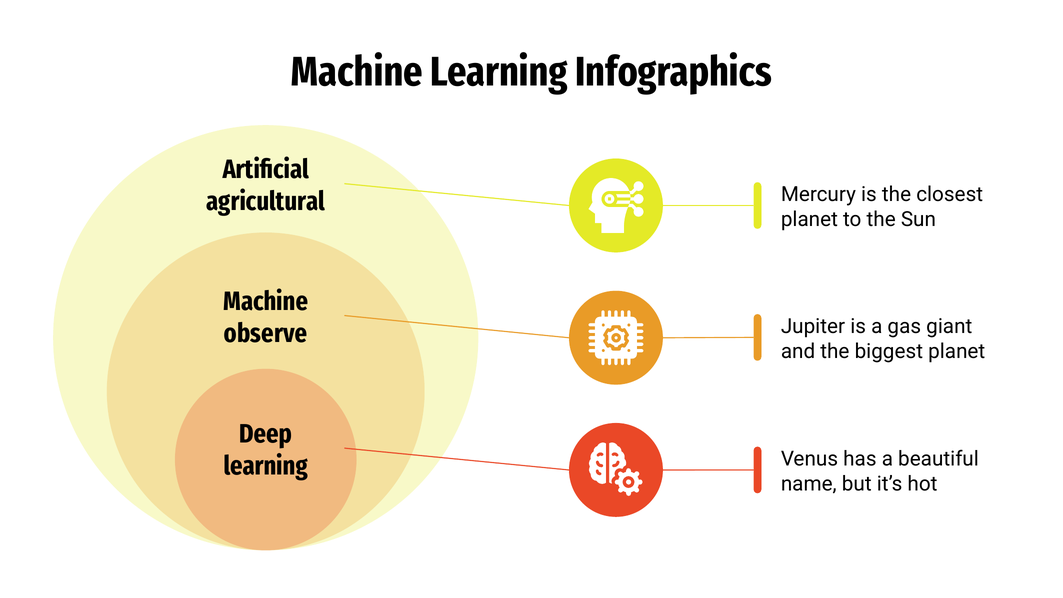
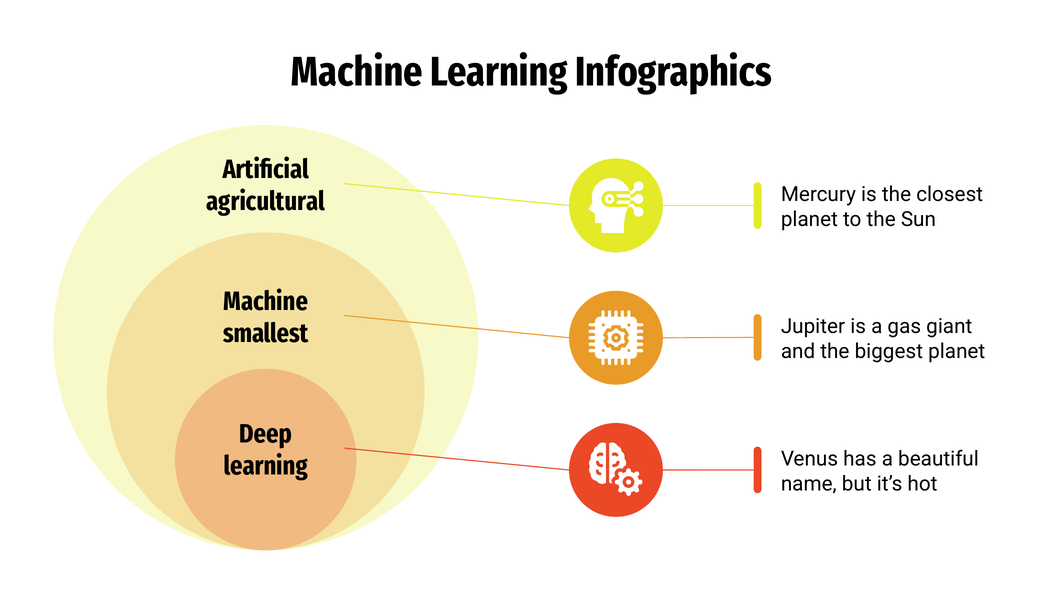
observe: observe -> smallest (266, 333)
